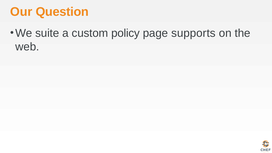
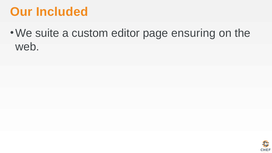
Question: Question -> Included (62, 12)
policy: policy -> editor (126, 33)
supports: supports -> ensuring (193, 33)
